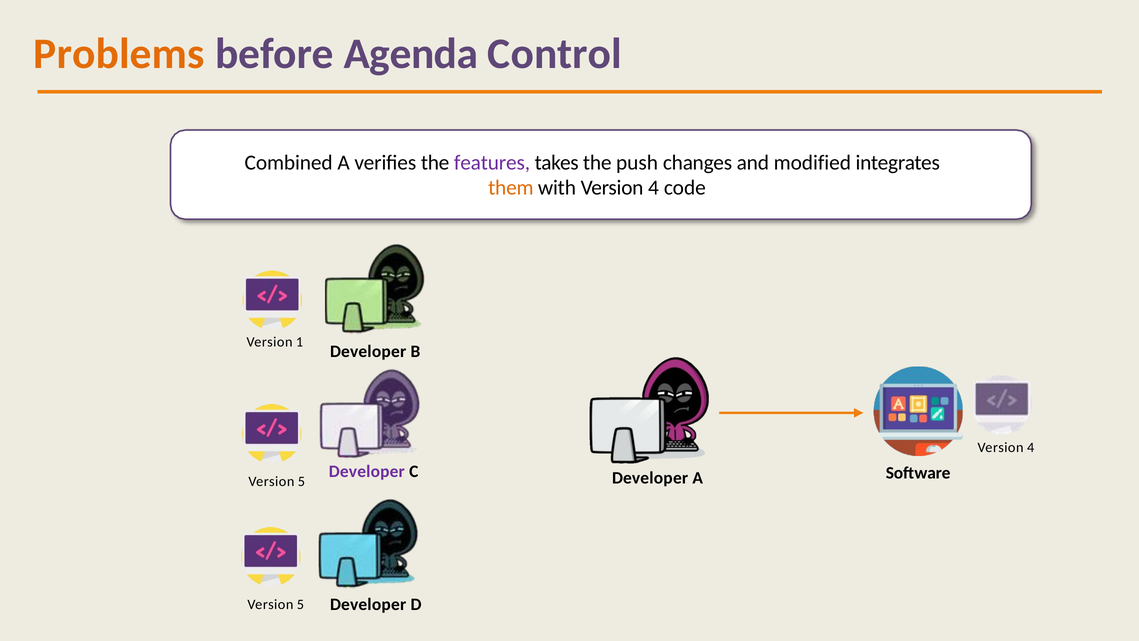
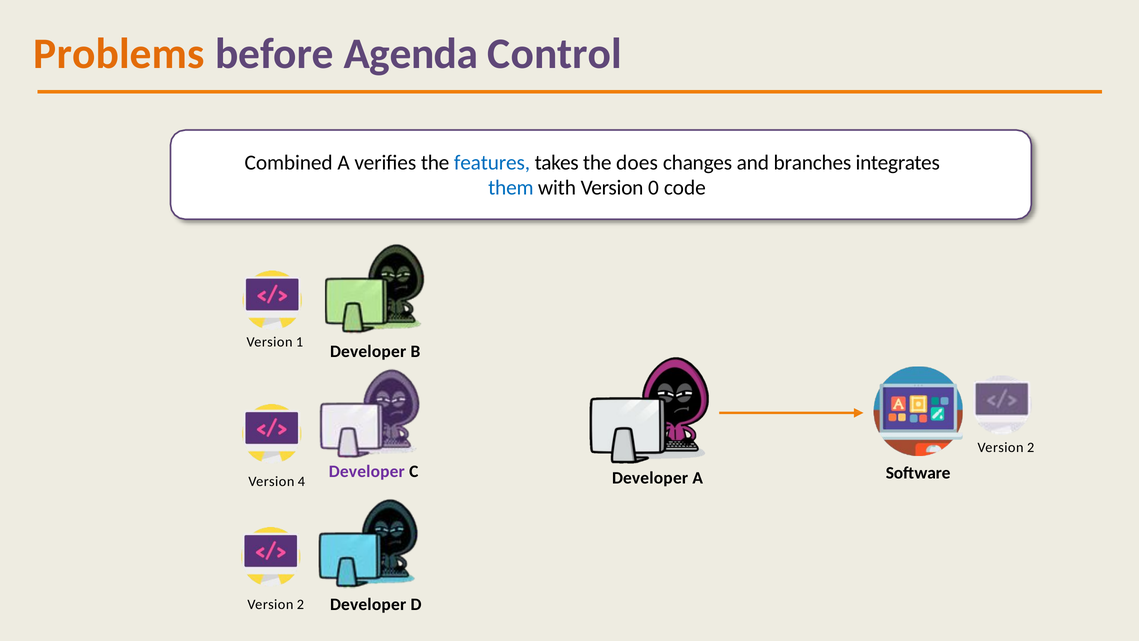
features colour: purple -> blue (492, 163)
push: push -> does (637, 163)
modified: modified -> branches (812, 163)
them colour: orange -> blue (511, 188)
with Version 4: 4 -> 0 (653, 188)
4: 4 -> 2 (1031, 447)
5: 5 -> 4 (301, 481)
5: 5 -> 2 (300, 604)
